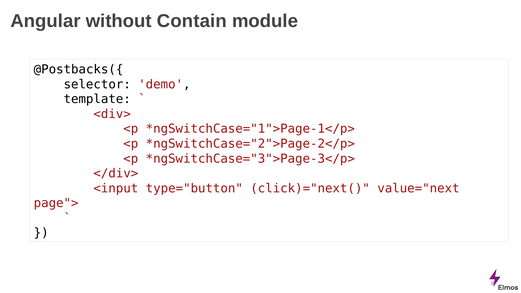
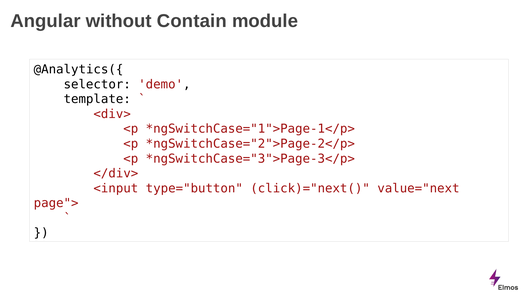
@Postbacks({: @Postbacks({ -> @Analytics({ (79, 70)
